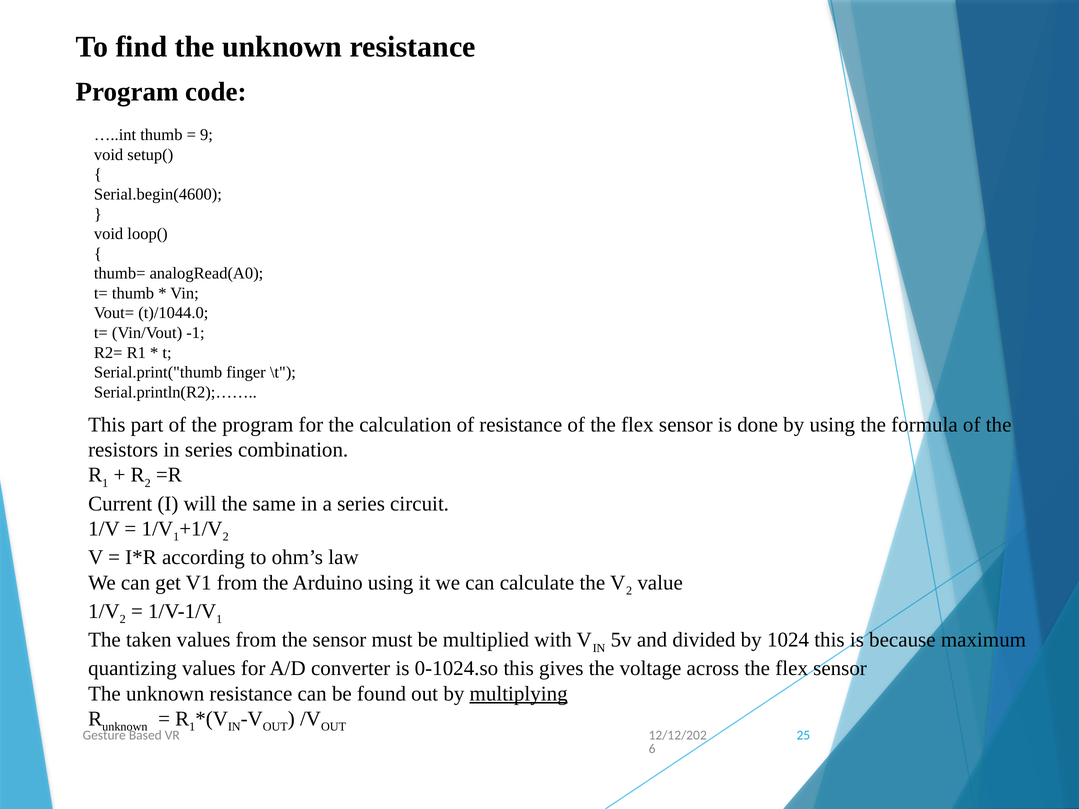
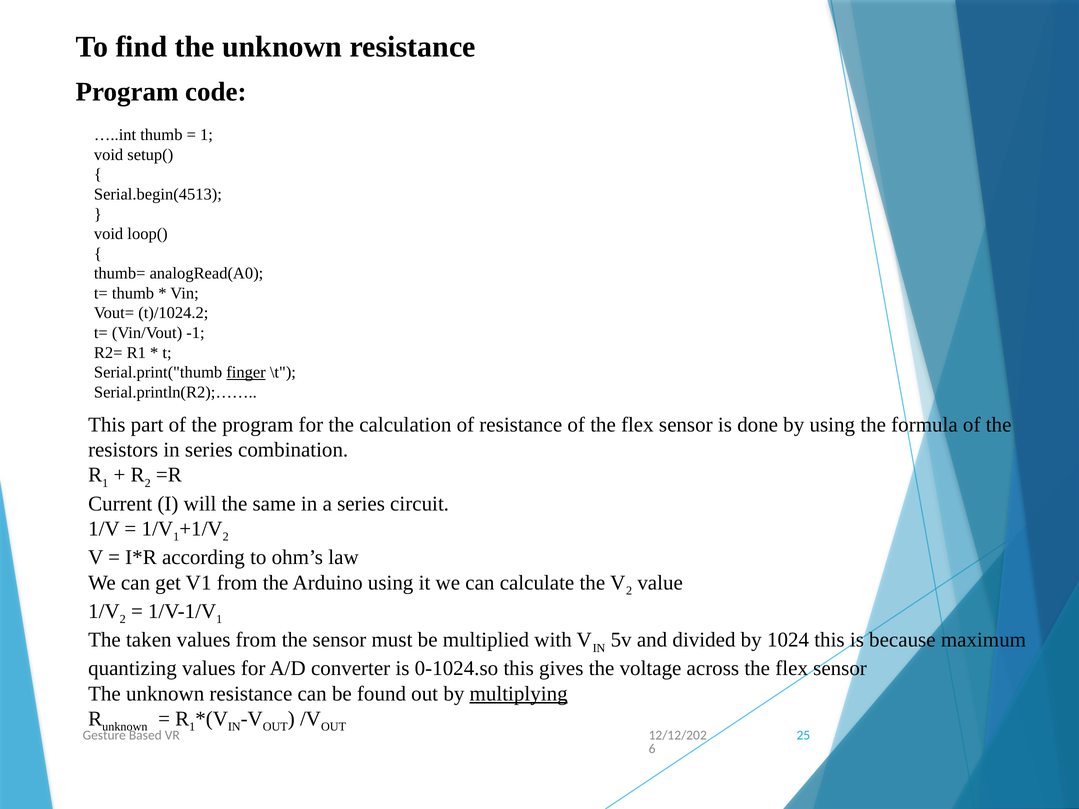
9: 9 -> 1 (207, 135)
Serial.begin(4600: Serial.begin(4600 -> Serial.begin(4513 (158, 194)
t)/1044.0: t)/1044.0 -> t)/1024.2 (173, 313)
finger underline: none -> present (246, 373)
